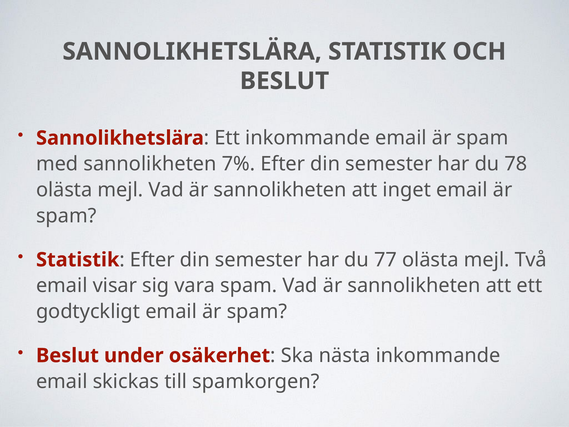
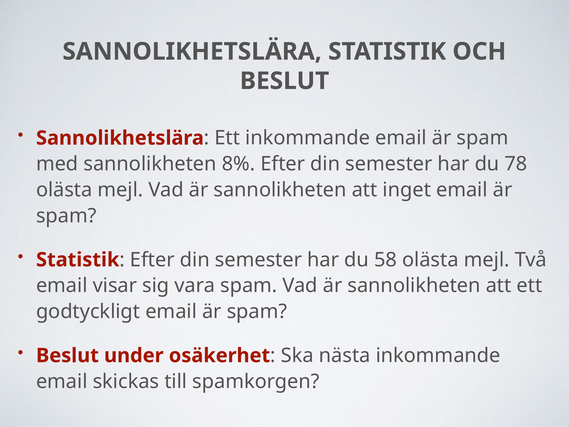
7%: 7% -> 8% (238, 164)
77: 77 -> 58 (386, 260)
